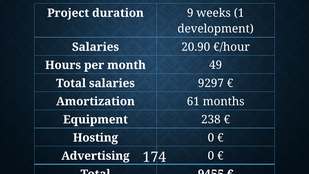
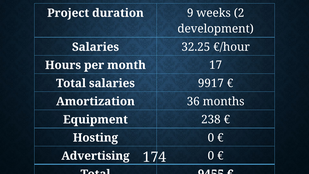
1: 1 -> 2 (239, 13)
20.90: 20.90 -> 32.25 (196, 47)
49: 49 -> 17 (216, 65)
9297: 9297 -> 9917 (211, 83)
61: 61 -> 36 (193, 101)
